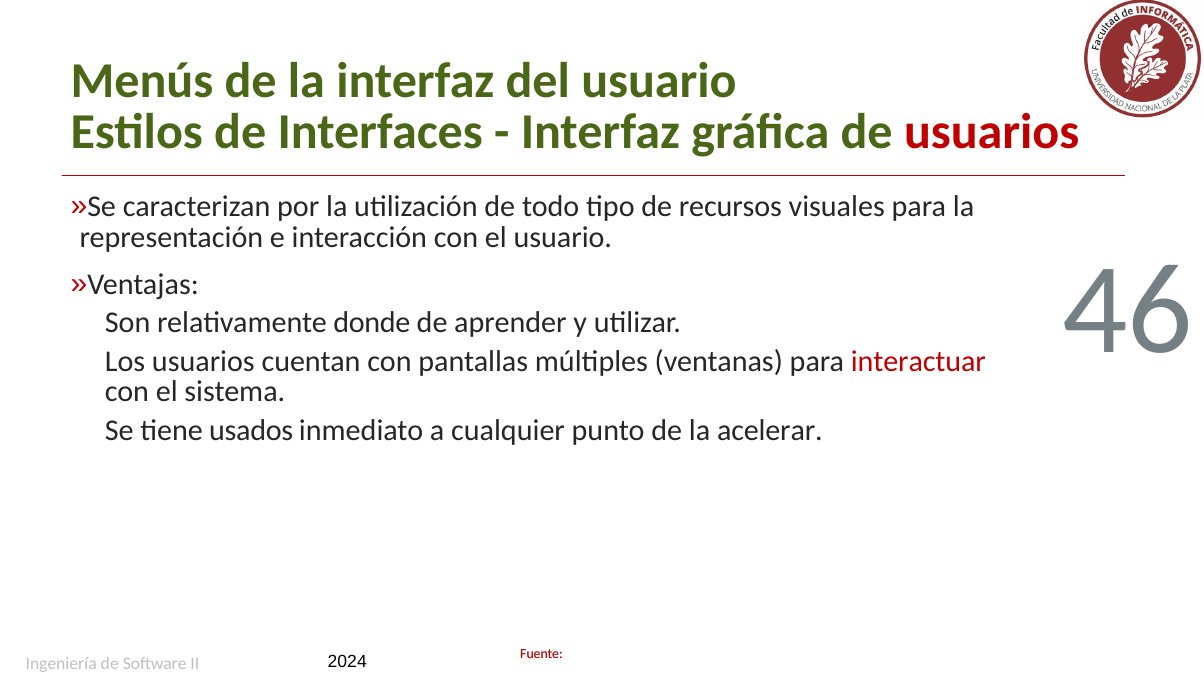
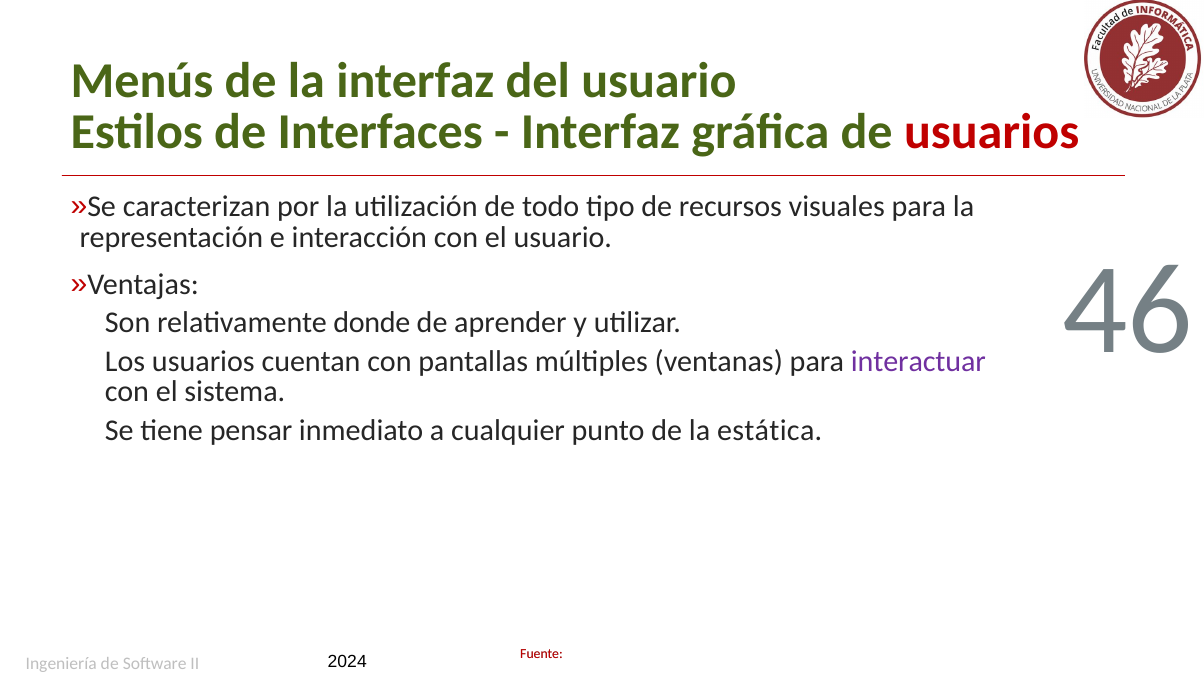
interactuar colour: red -> purple (918, 361)
usados: usados -> pensar (251, 430)
acelerar: acelerar -> estática (770, 430)
